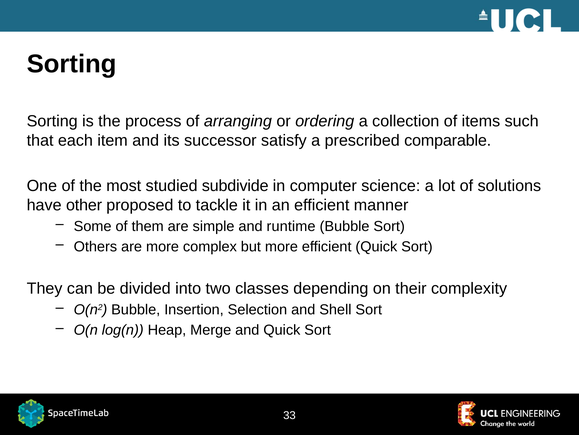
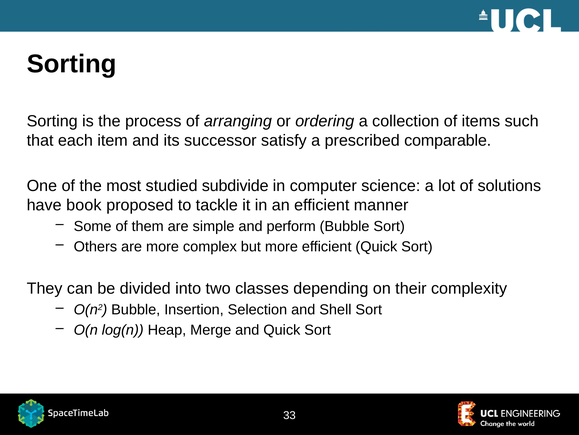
other: other -> book (84, 205)
runtime: runtime -> perform (291, 226)
